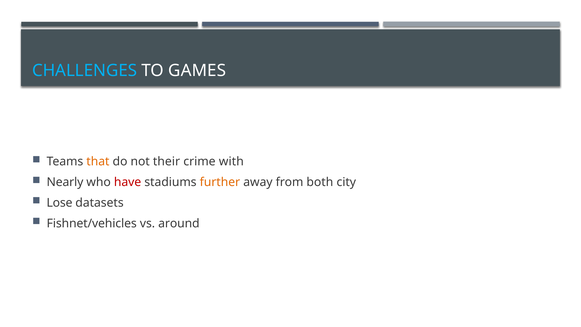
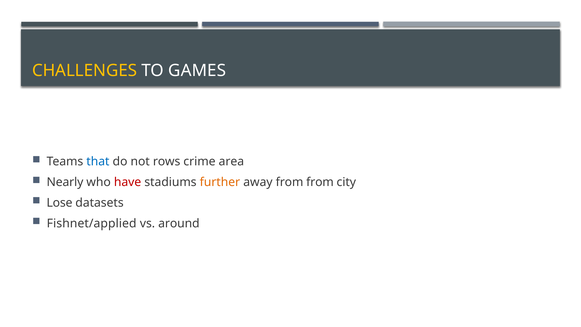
CHALLENGES colour: light blue -> yellow (85, 71)
that colour: orange -> blue (98, 162)
their: their -> rows (167, 162)
with: with -> area (231, 162)
from both: both -> from (320, 182)
Fishnet/vehicles: Fishnet/vehicles -> Fishnet/applied (92, 223)
